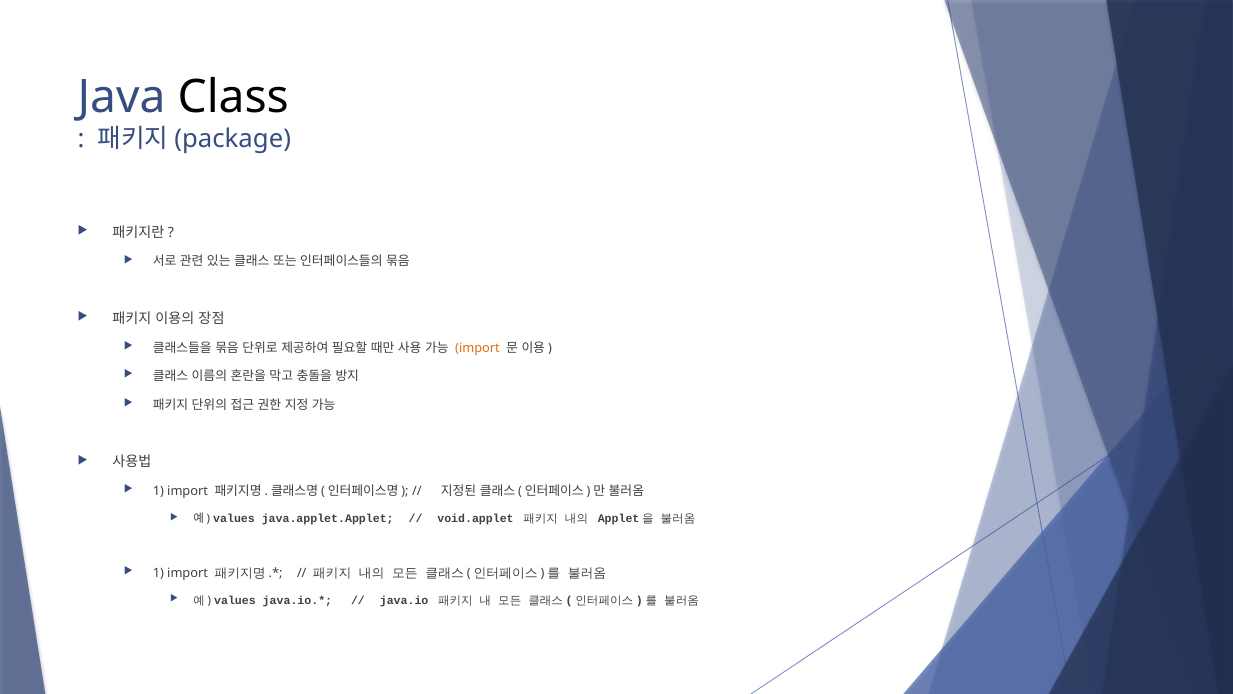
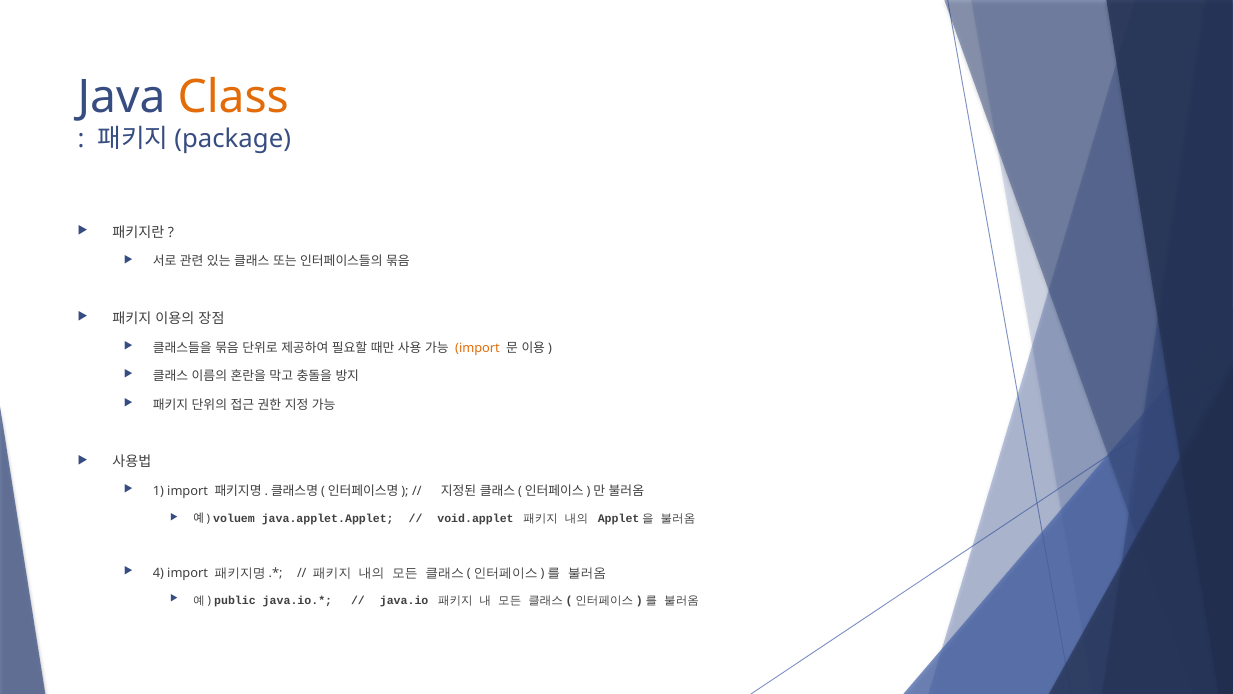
Class colour: black -> orange (233, 97)
values: values -> voluem (234, 518)
1: 1 -> 4 (158, 573)
values: values -> public (235, 600)
